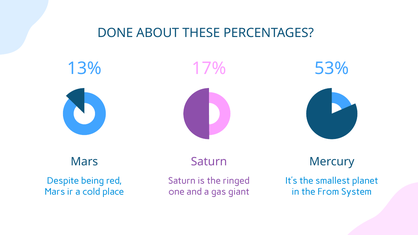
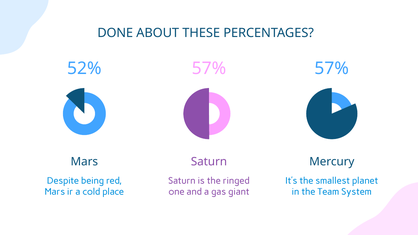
13%: 13% -> 52% (84, 68)
17%: 17% -> 57% (209, 68)
53%: 53% -> 57% (332, 68)
From: From -> Team (328, 192)
